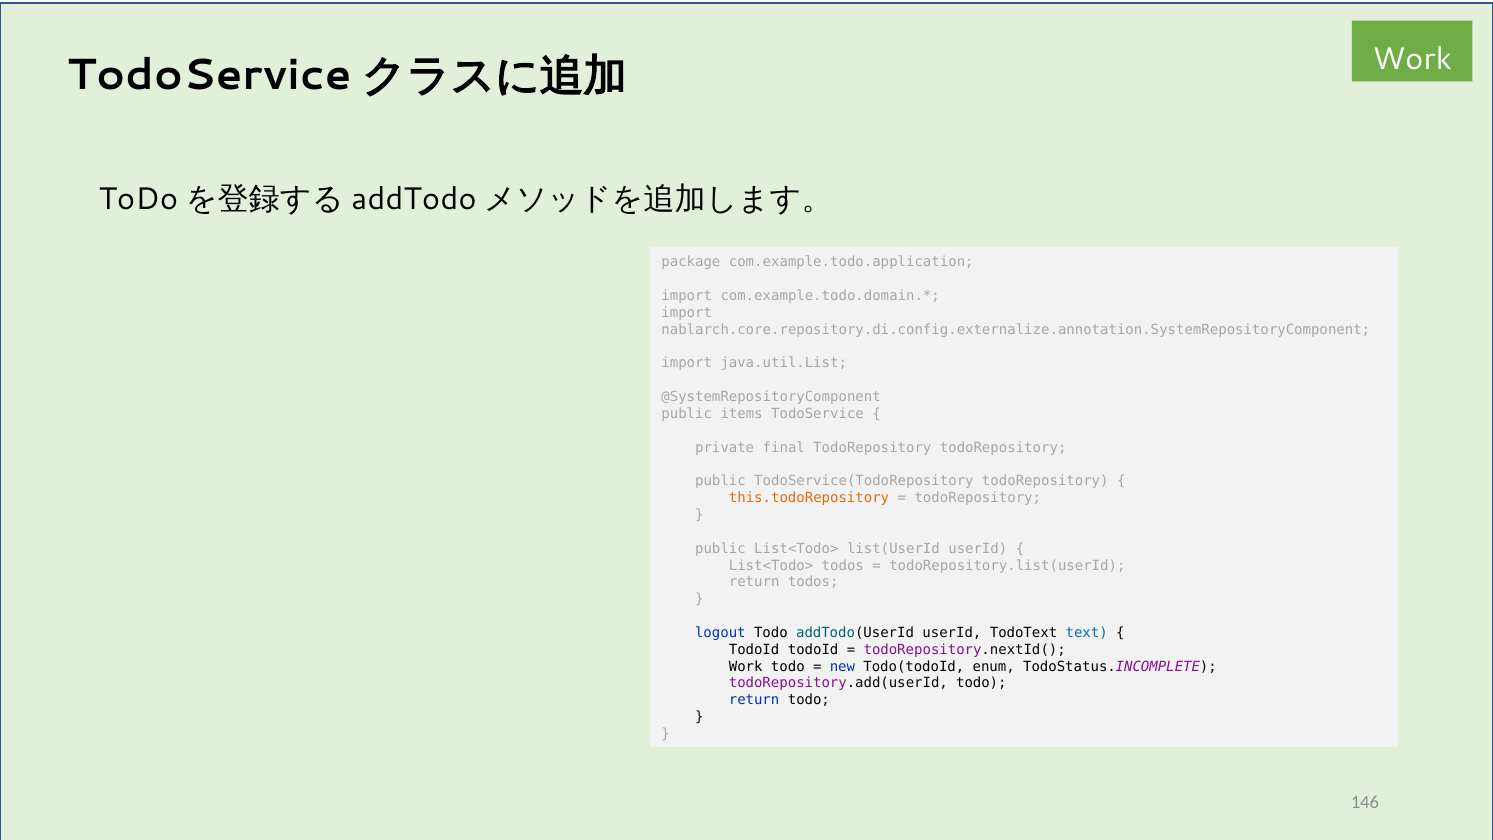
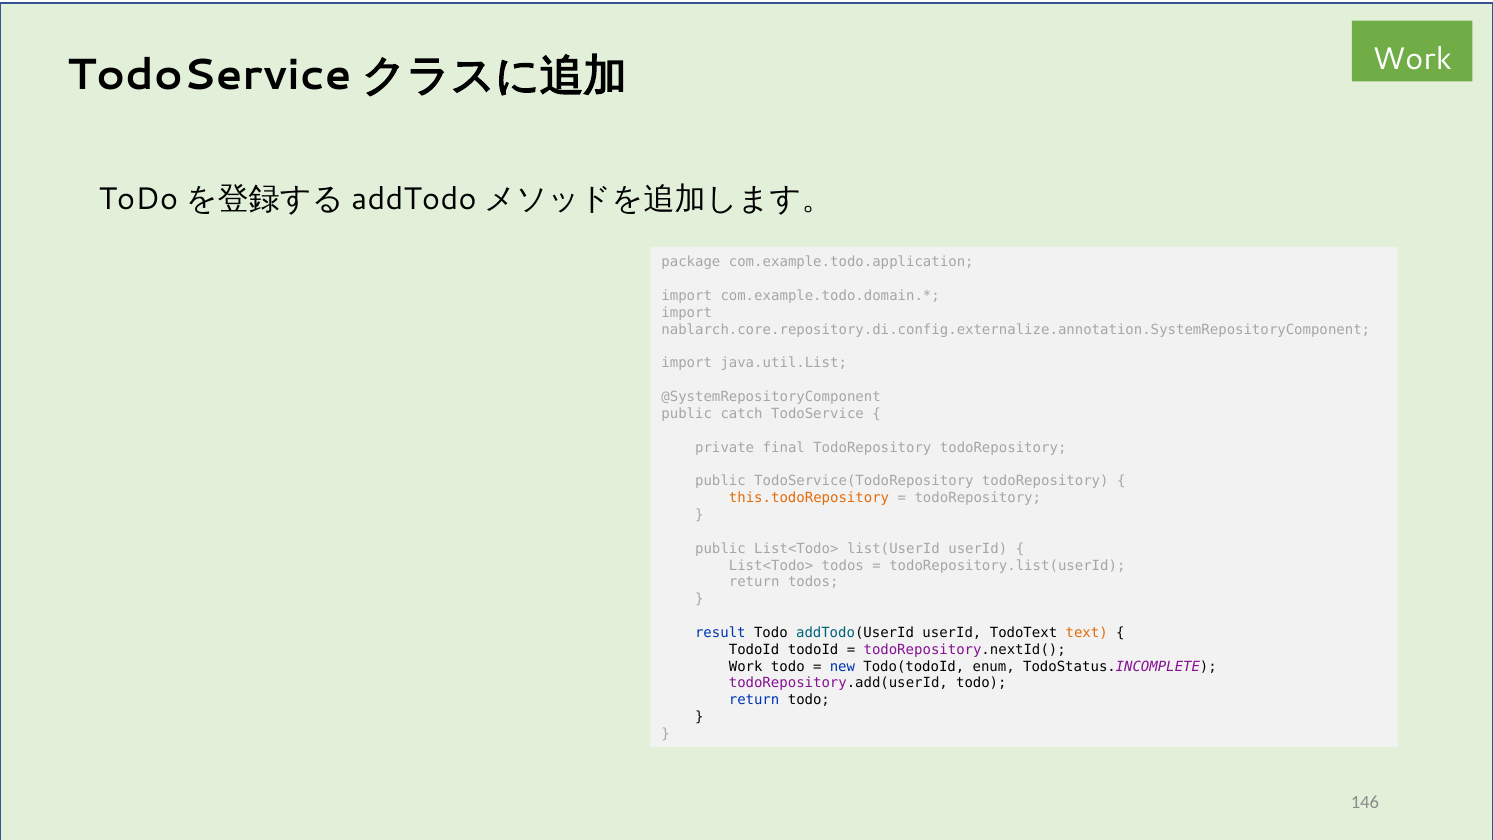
items: items -> catch (742, 414)
logout: logout -> result (720, 633)
text colour: blue -> orange (1087, 633)
